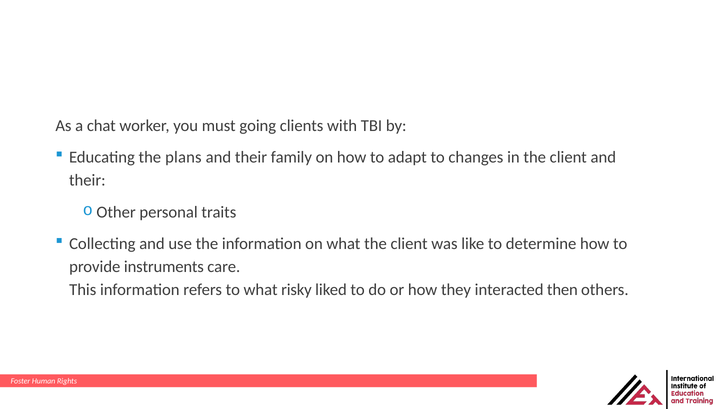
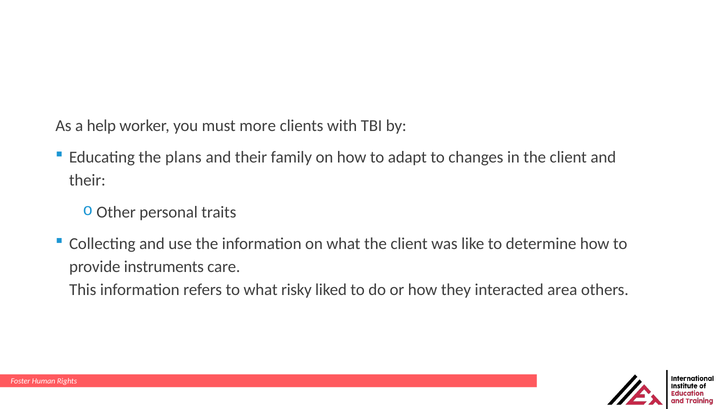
chat: chat -> help (101, 126)
going: going -> more (258, 126)
then: then -> area (562, 289)
